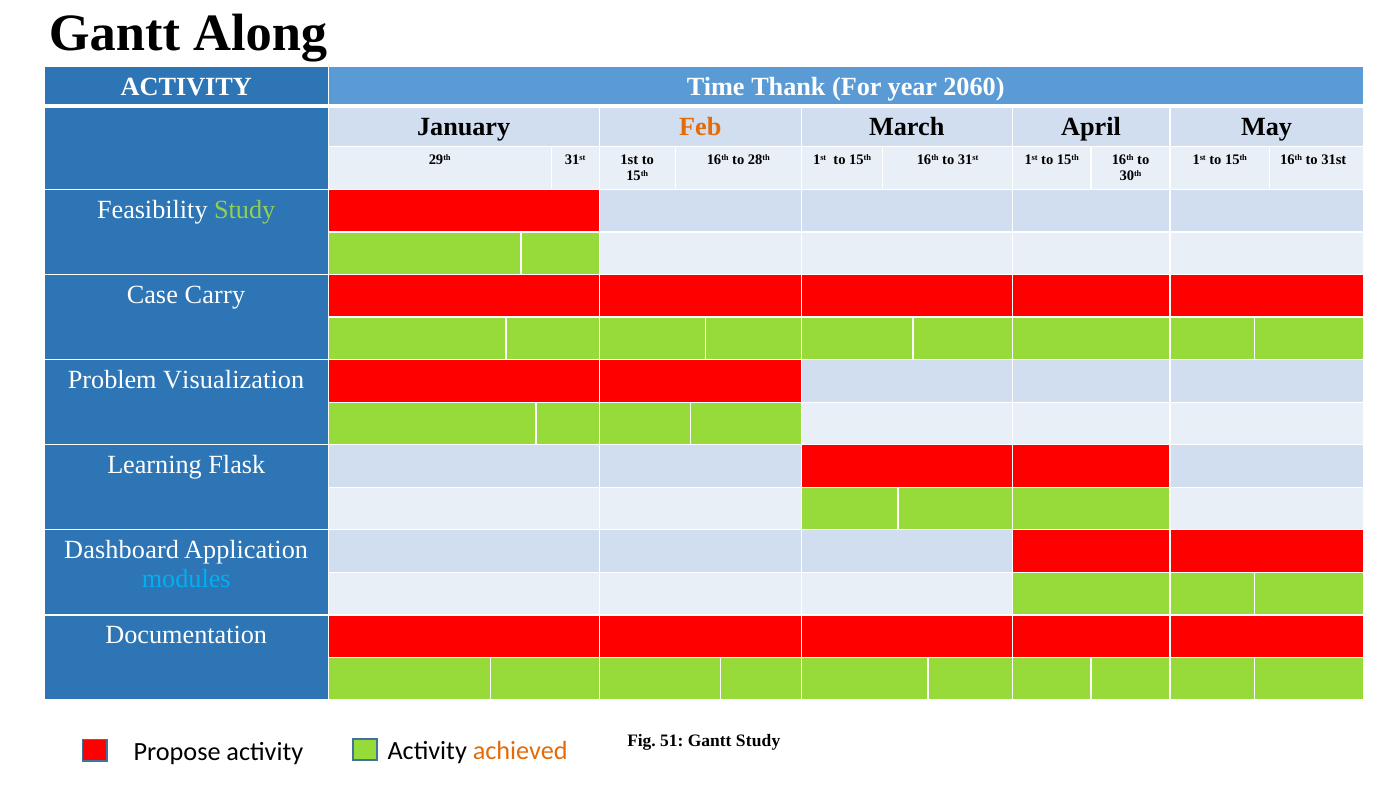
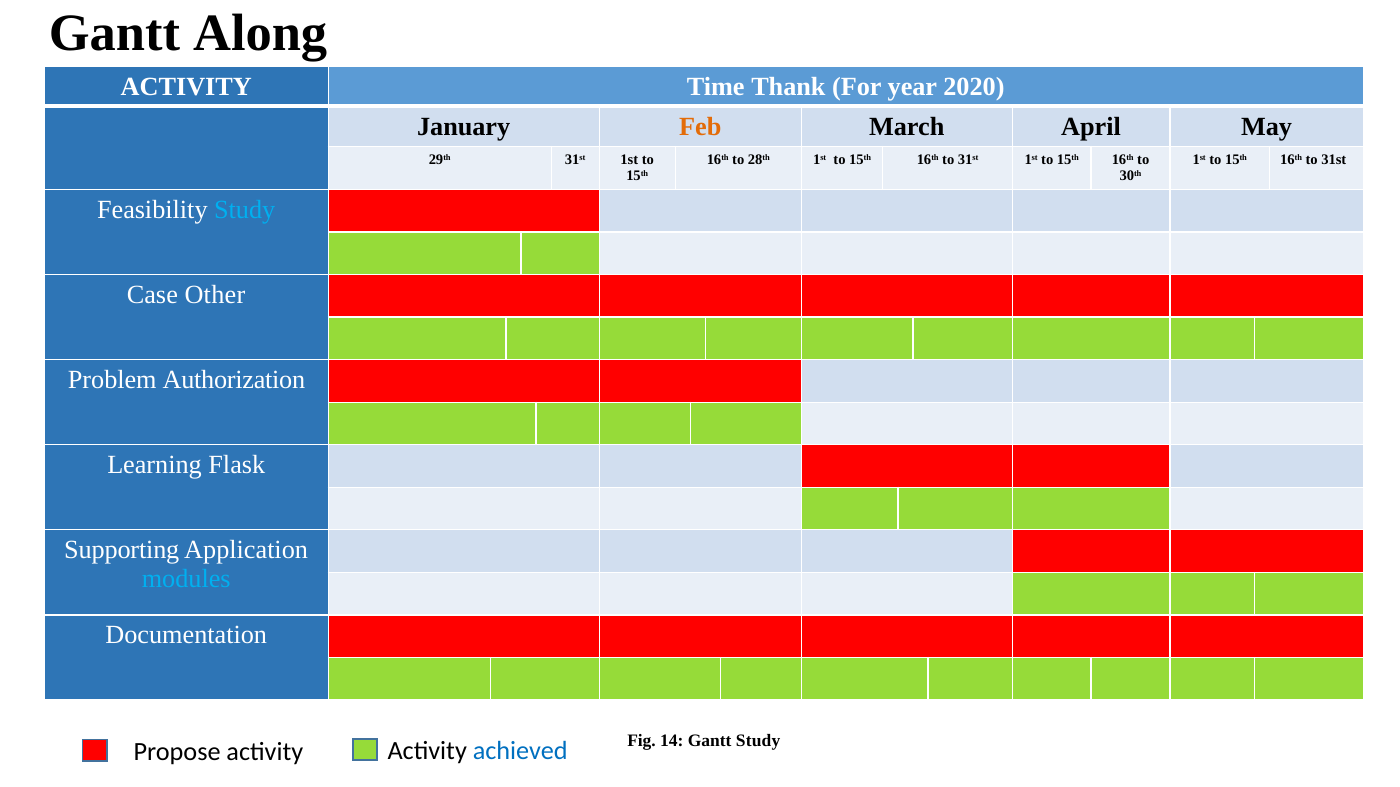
2060: 2060 -> 2020 (974, 87)
Study colour: light green -> light blue (245, 210)
Carry: Carry -> Other (215, 295)
Visualization: Visualization -> Authorization (234, 380)
Dashboard: Dashboard -> Supporting (122, 550)
achieved colour: orange -> blue (520, 752)
51: 51 -> 14 (672, 741)
